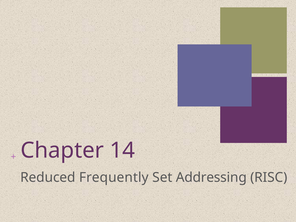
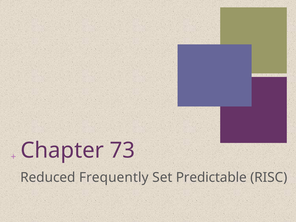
14: 14 -> 73 (122, 150)
Addressing: Addressing -> Predictable (211, 178)
